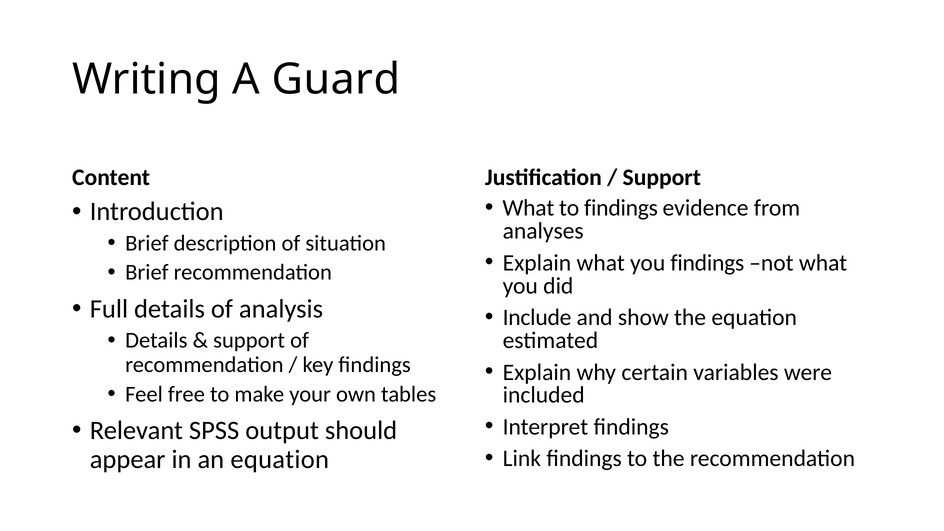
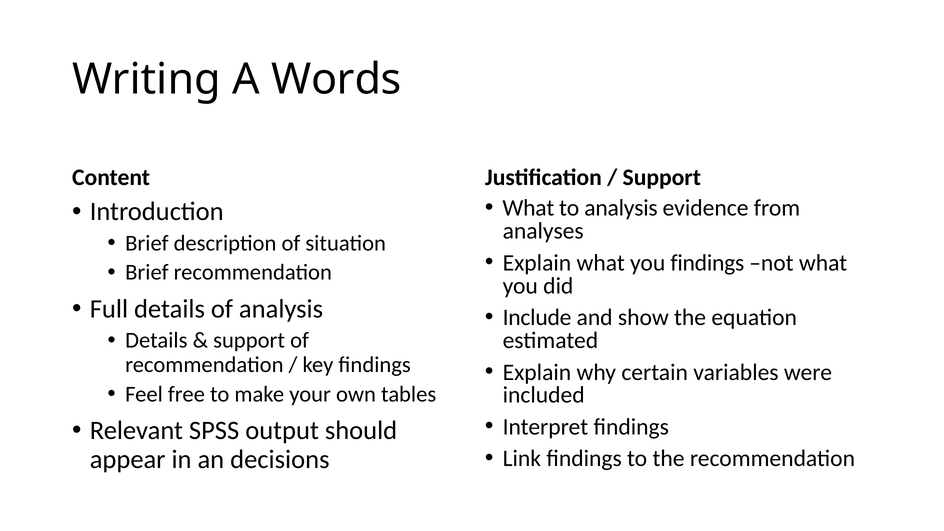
Guard: Guard -> Words (336, 79)
to findings: findings -> analysis (621, 208)
an equation: equation -> decisions (280, 459)
